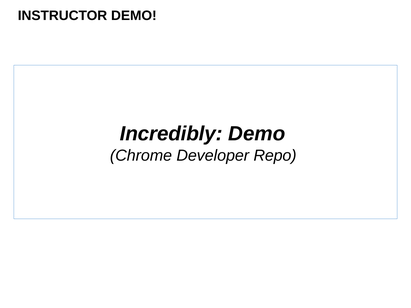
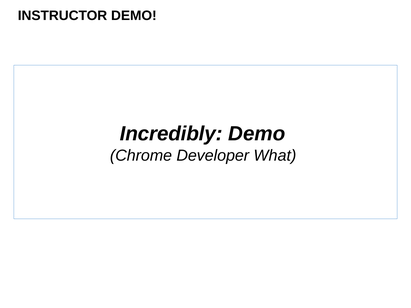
Repo: Repo -> What (275, 156)
